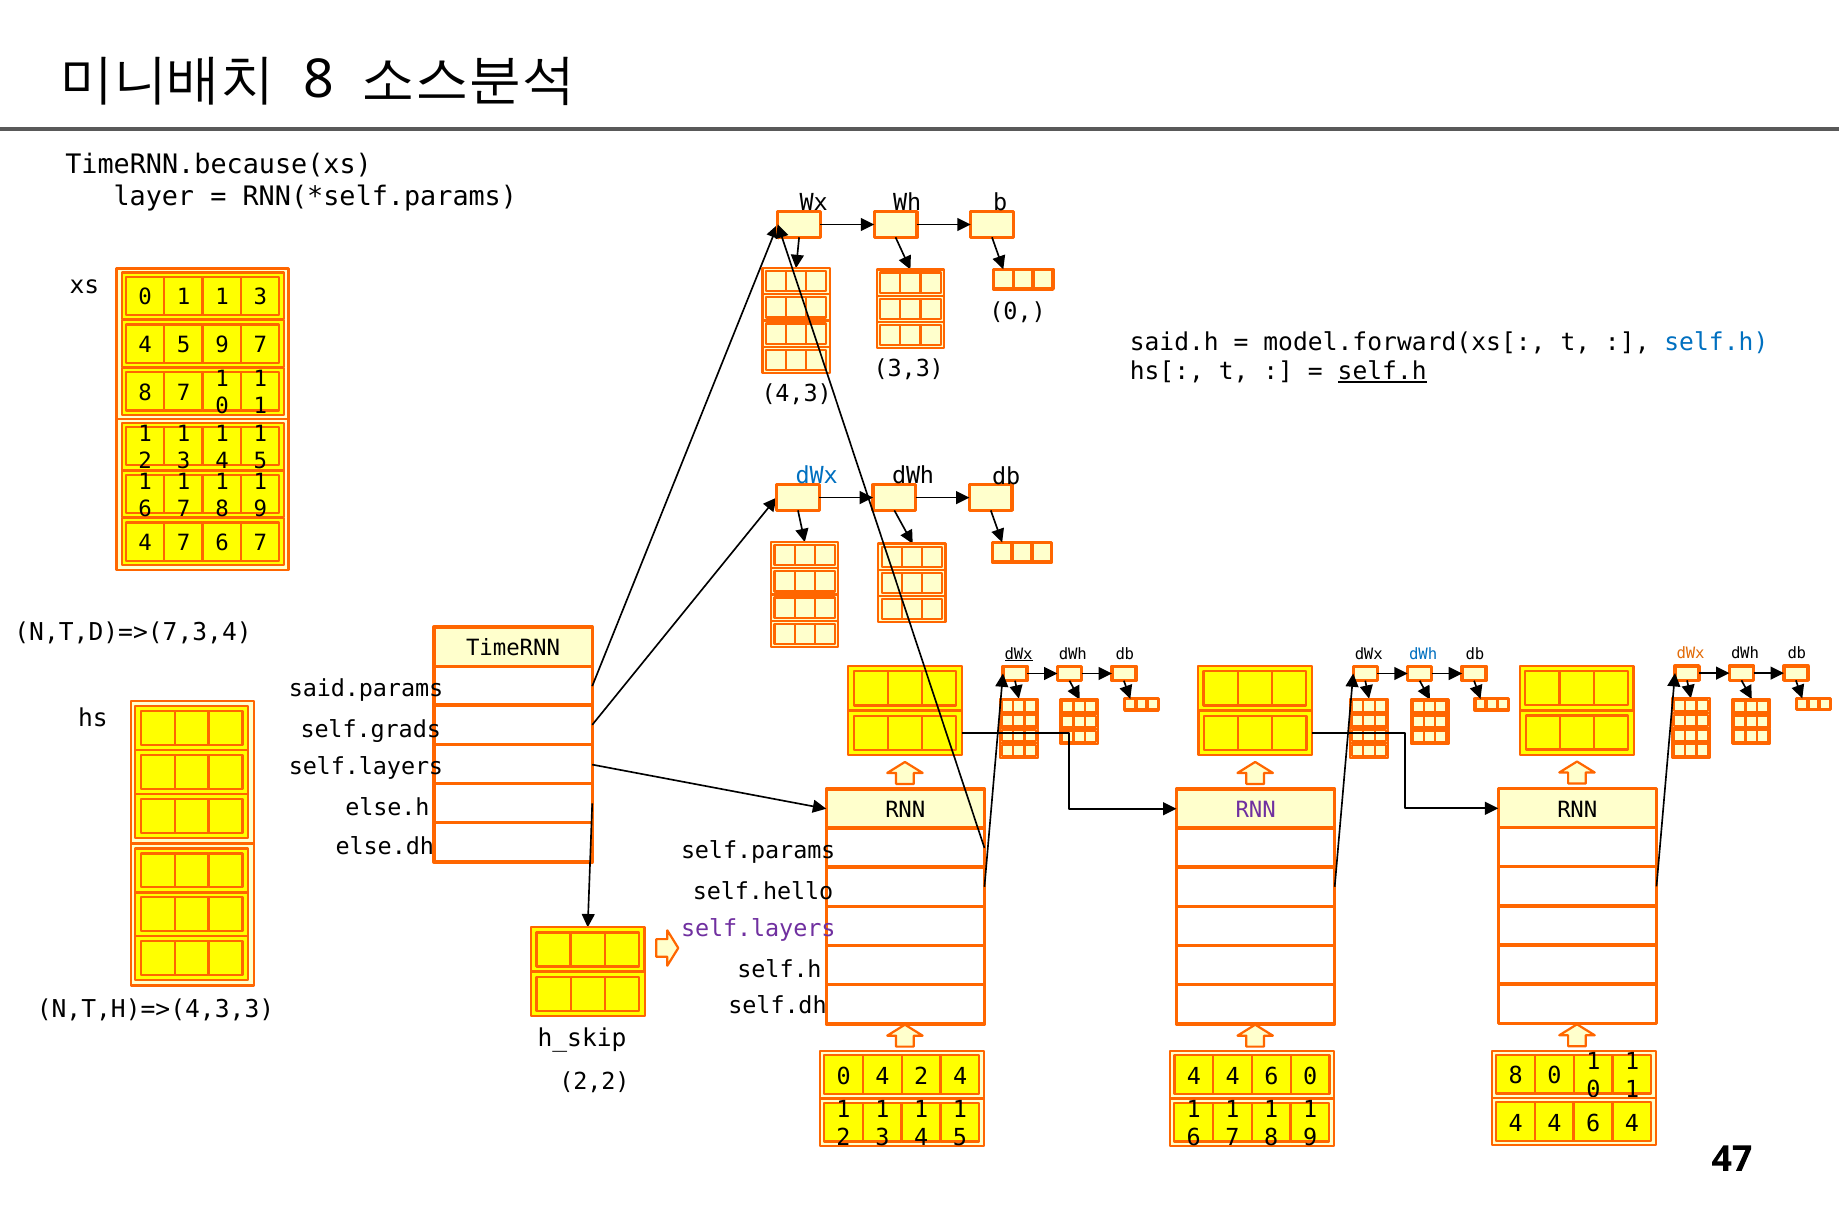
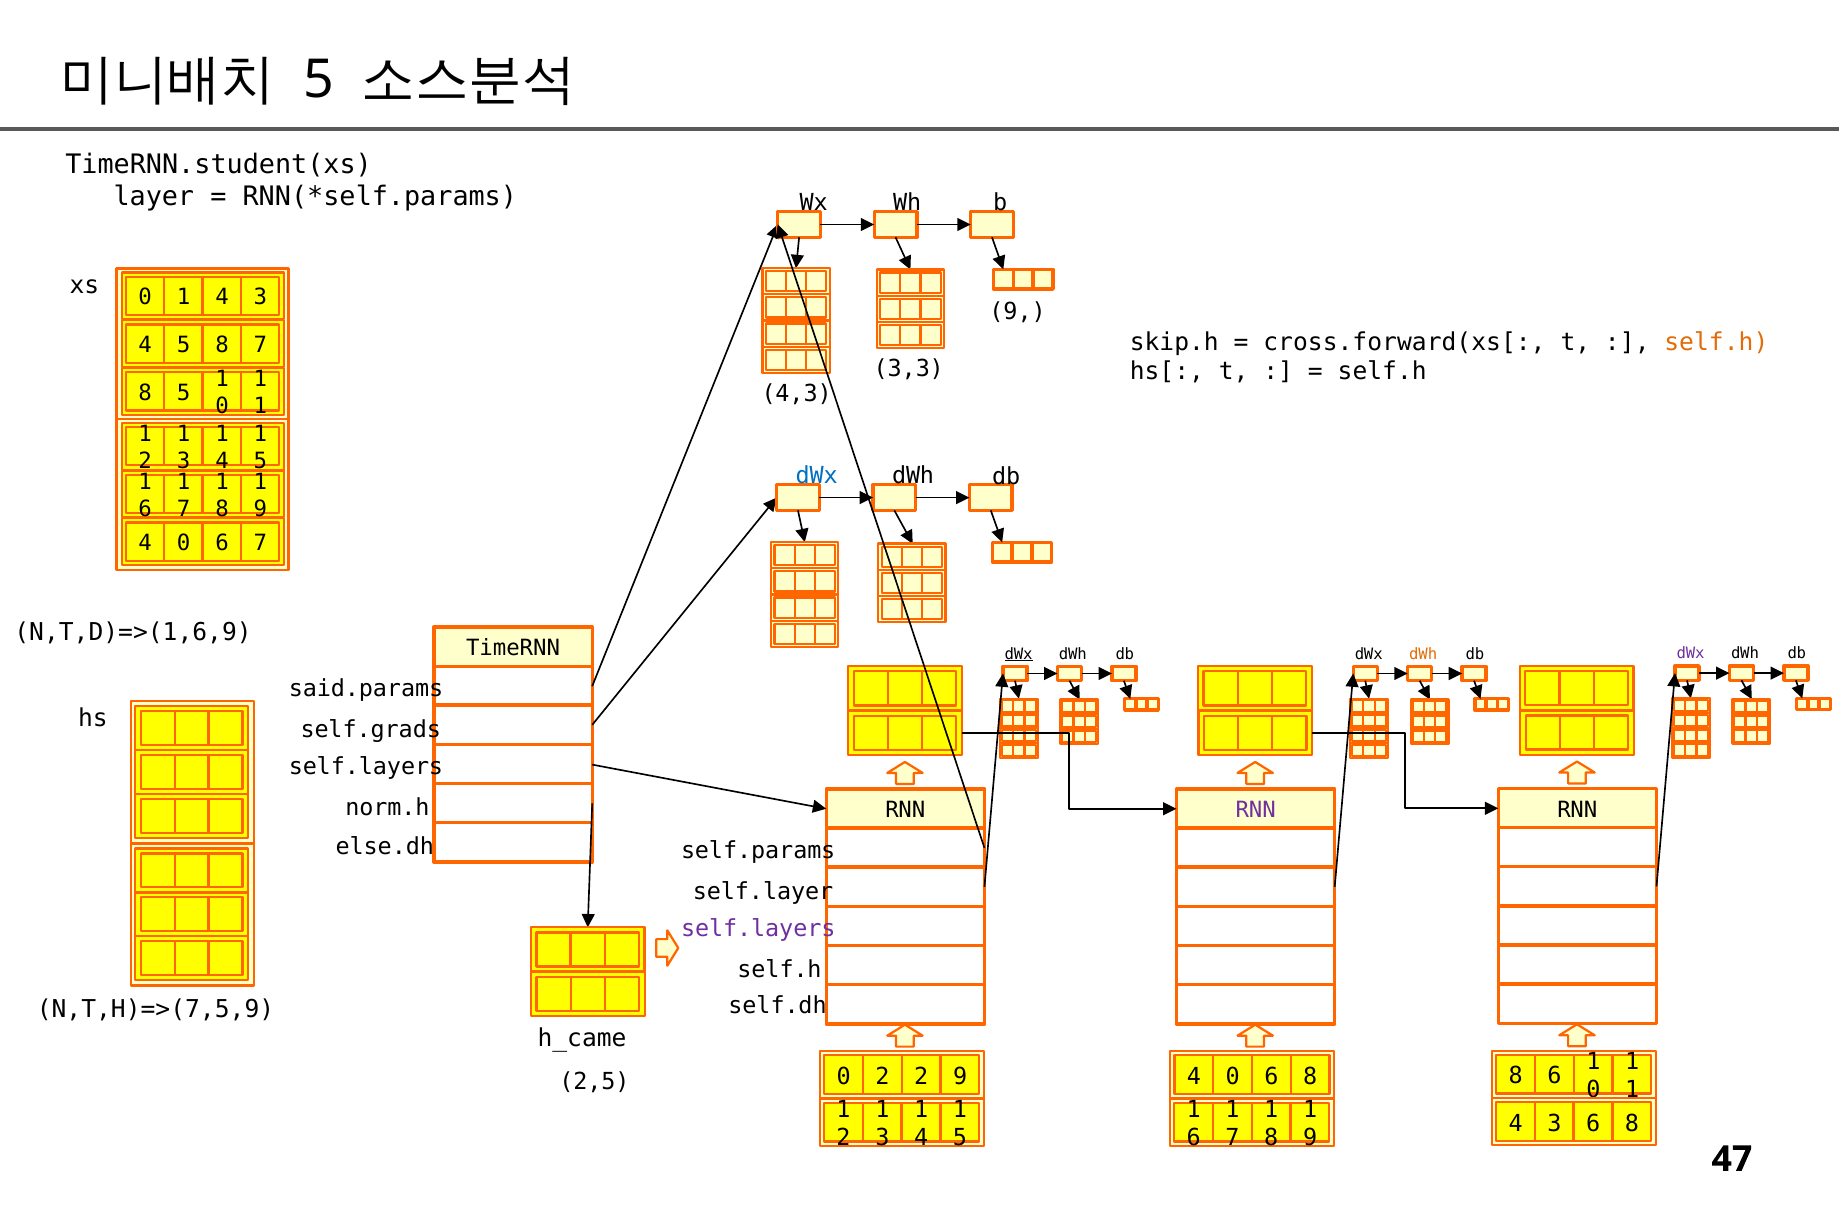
8: 8 -> 5 (319, 80)
TimeRNN.because(xs: TimeRNN.because(xs -> TimeRNN.student(xs (219, 164)
1: 1 -> 4 (222, 297)
0: 0 -> 9 (1018, 311)
said.h: said.h -> skip.h (1174, 342)
model.forward(xs[: model.forward(xs[ -> cross.forward(xs[ (1404, 342)
self.h colour: blue -> orange (1716, 342)
5 9: 9 -> 8 (222, 345)
self.h underline: present -> none (1382, 371)
8 7: 7 -> 5 (184, 393)
7: 7 -> 0 (184, 543)
N,T,D)=>(7,3,4: N,T,D)=>(7,3,4 -> N,T,D)=>(1,6,9 (133, 632)
dWx colour: orange -> purple (1691, 654)
dWh colour: blue -> orange (1423, 654)
else.h: else.h -> norm.h (387, 808)
self.hello: self.hello -> self.layer (763, 891)
N,T,H)=>(4,3,3: N,T,H)=>(4,3,3 -> N,T,H)=>(7,5,9 (155, 1010)
h_skip: h_skip -> h_came (582, 1038)
8 0: 0 -> 6 (1555, 1076)
4: 4 -> 0 (1233, 1076)
0: 0 -> 8 (1310, 1076)
2,2: 2,2 -> 2,5 (594, 1082)
0 4: 4 -> 2 (883, 1076)
2 4: 4 -> 9 (960, 1076)
4: 4 -> 3 (1554, 1123)
4: 4 -> 8 (1632, 1123)
